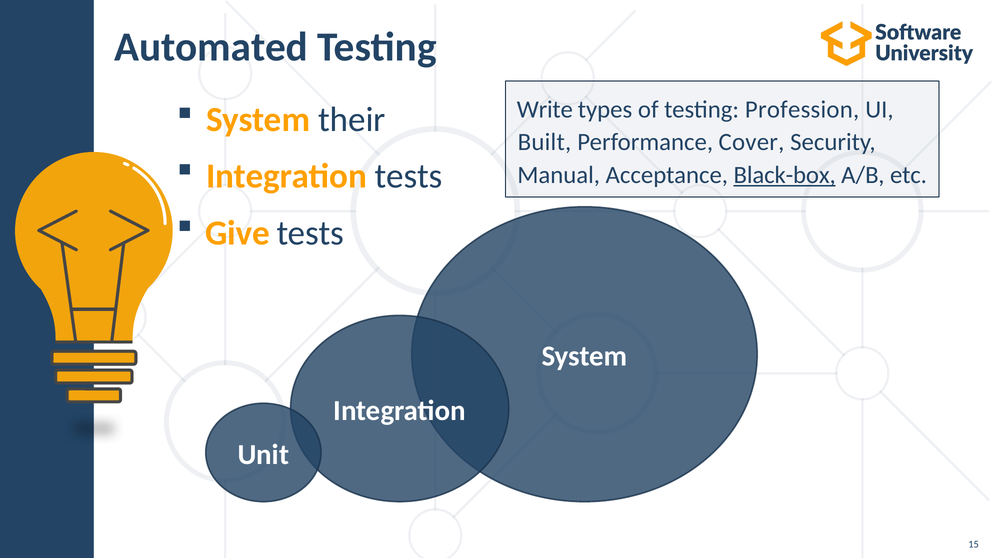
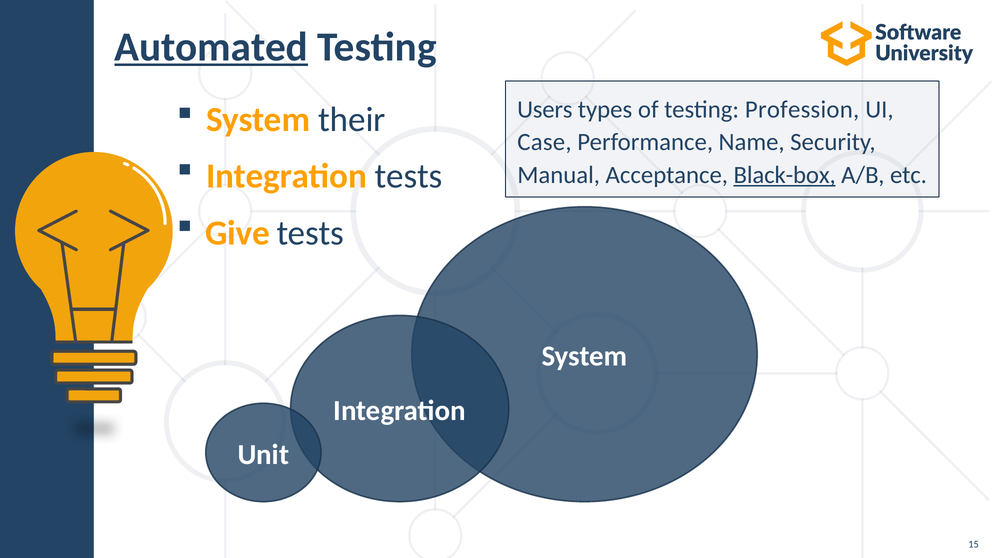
Automated underline: none -> present (211, 47)
Write: Write -> Users (545, 110)
Built: Built -> Case (544, 142)
Cover: Cover -> Name (752, 142)
